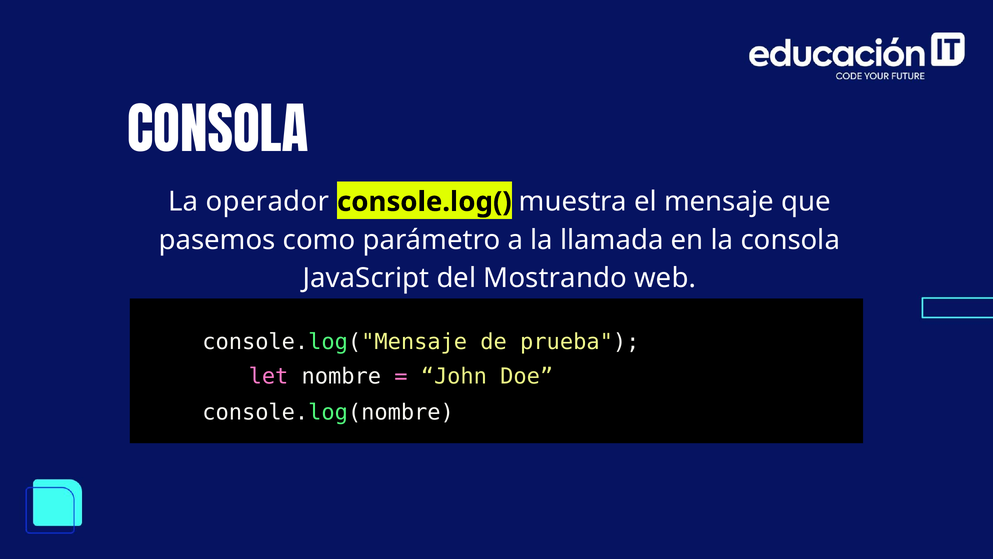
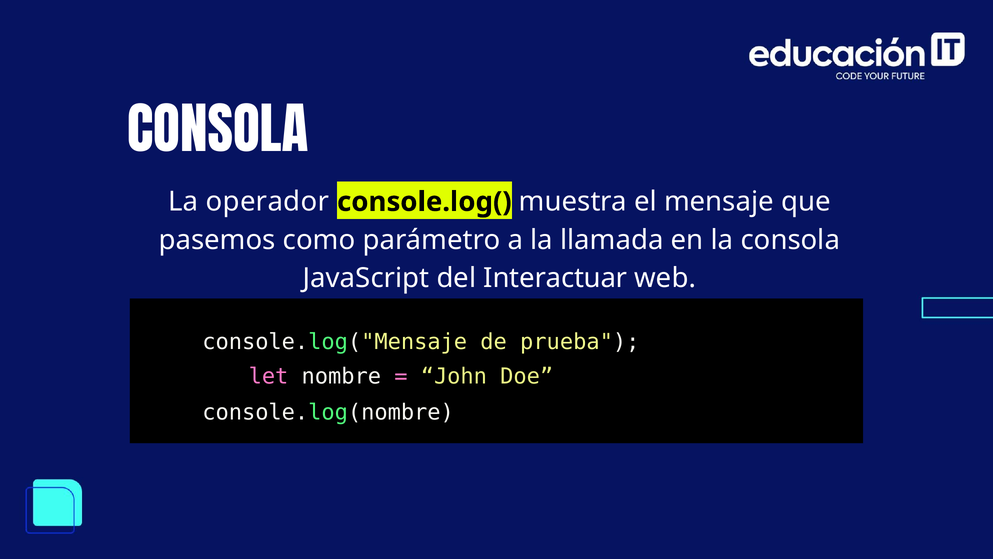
Mostrando: Mostrando -> Interactuar (555, 278)
